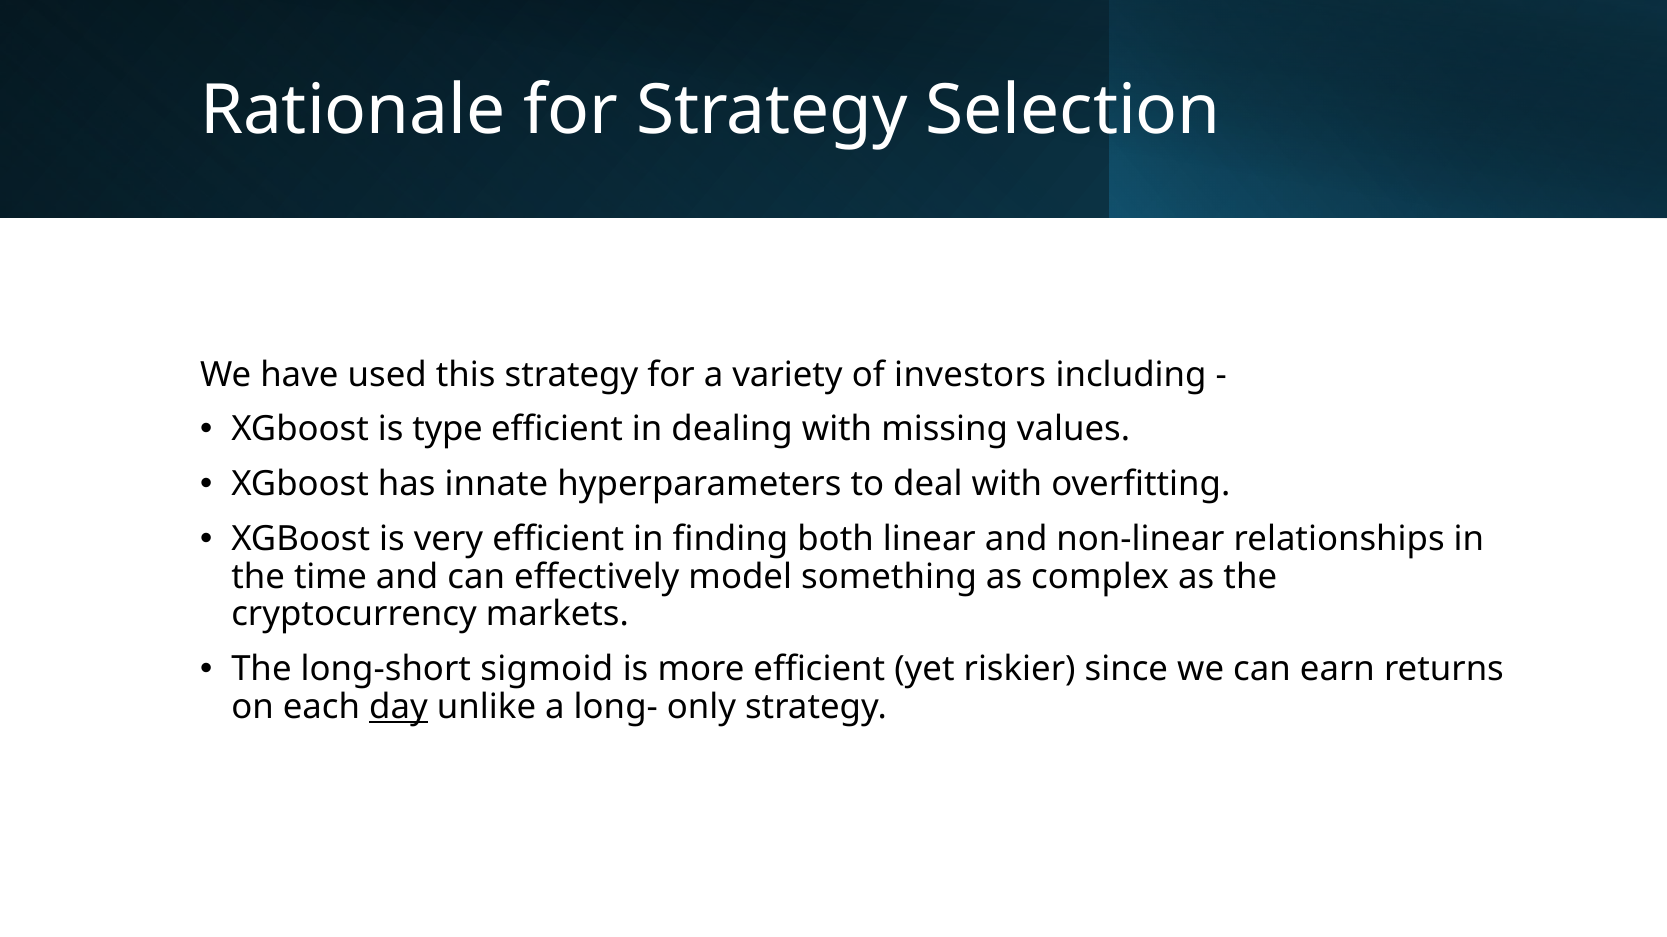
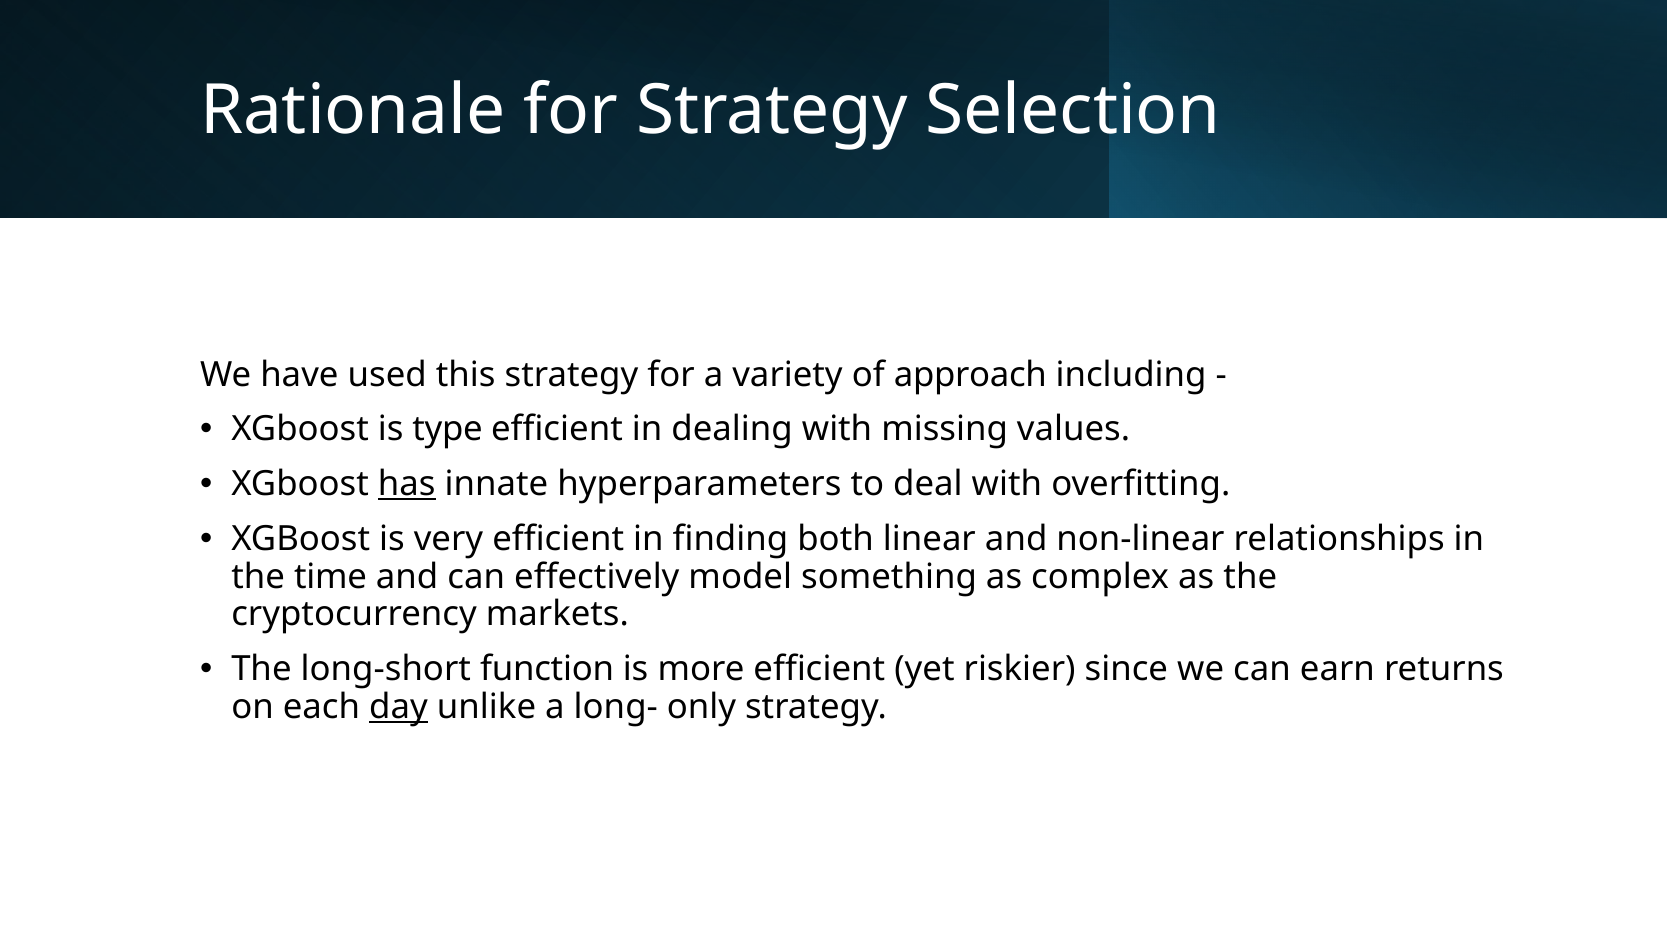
investors: investors -> approach (970, 375)
has underline: none -> present (407, 485)
sigmoid: sigmoid -> function (547, 670)
